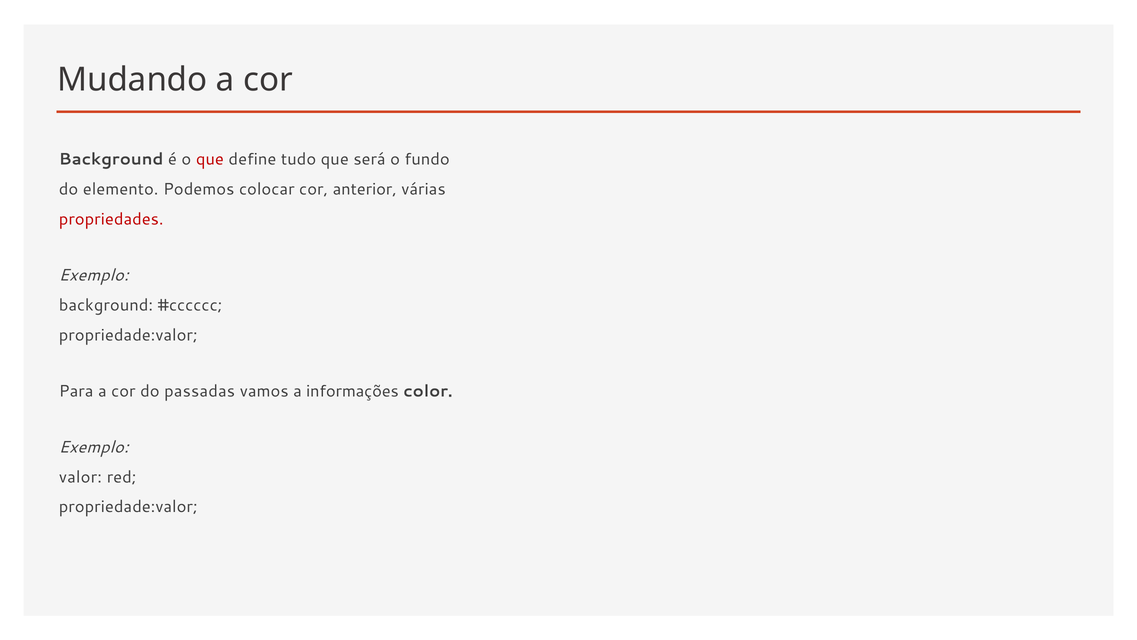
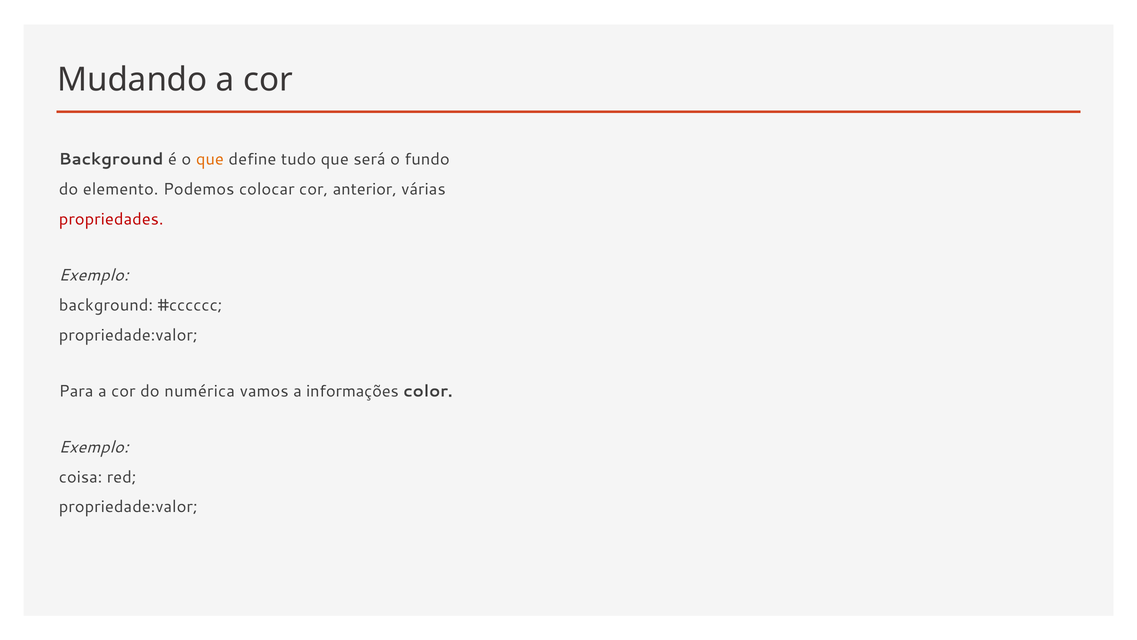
que colour: red -> orange (210, 159)
passadas: passadas -> numérica (200, 391)
valor: valor -> coisa (81, 477)
